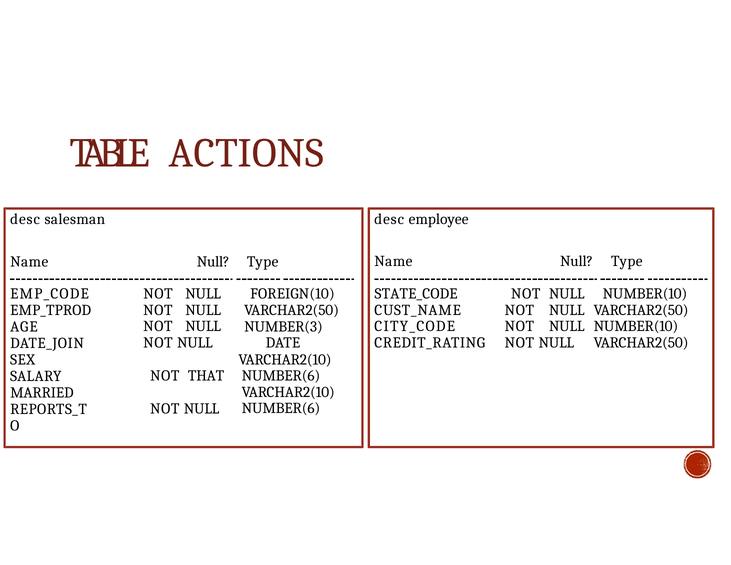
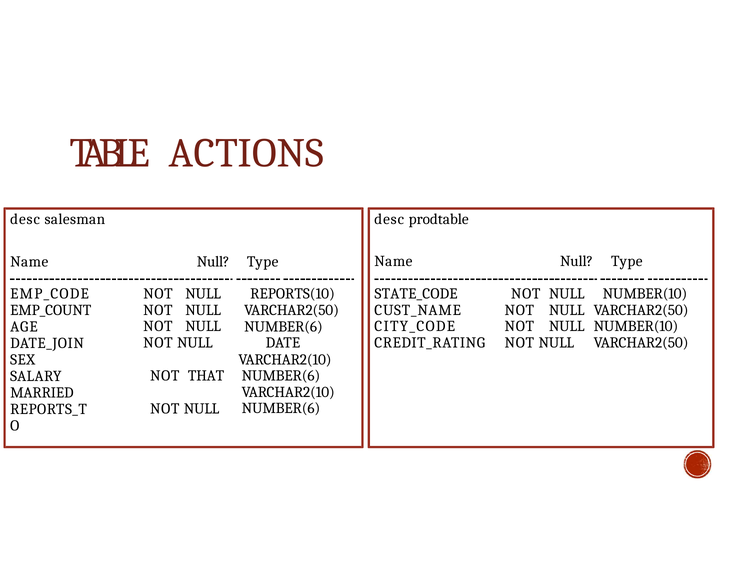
employee: employee -> prodtable (439, 219)
FOREIGN(10: FOREIGN(10 -> REPORTS(10 (293, 294)
EMP_TPROD: EMP_TPROD -> EMP_COUNT (51, 310)
NUMBER(3: NUMBER(3 -> NUMBER(6 (283, 327)
